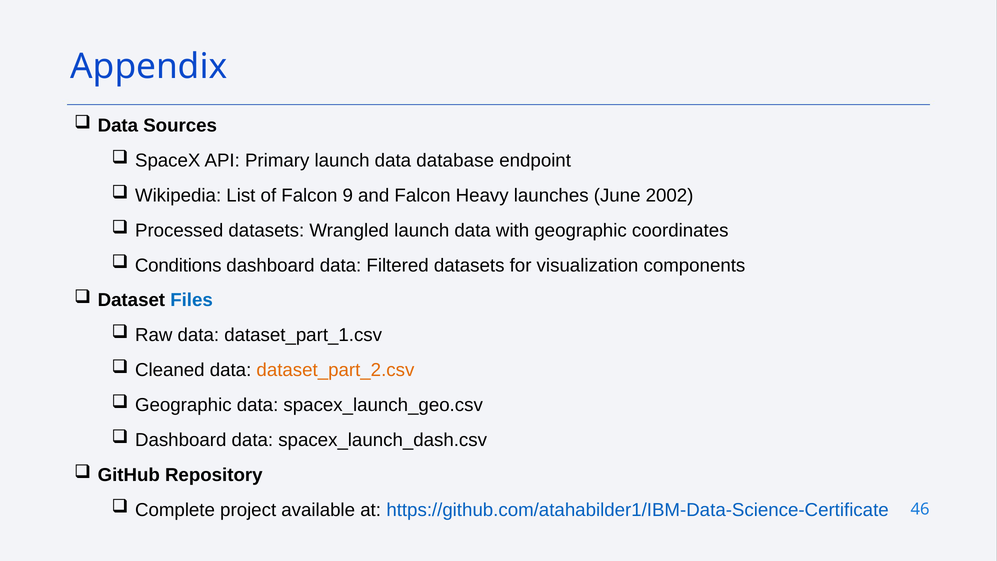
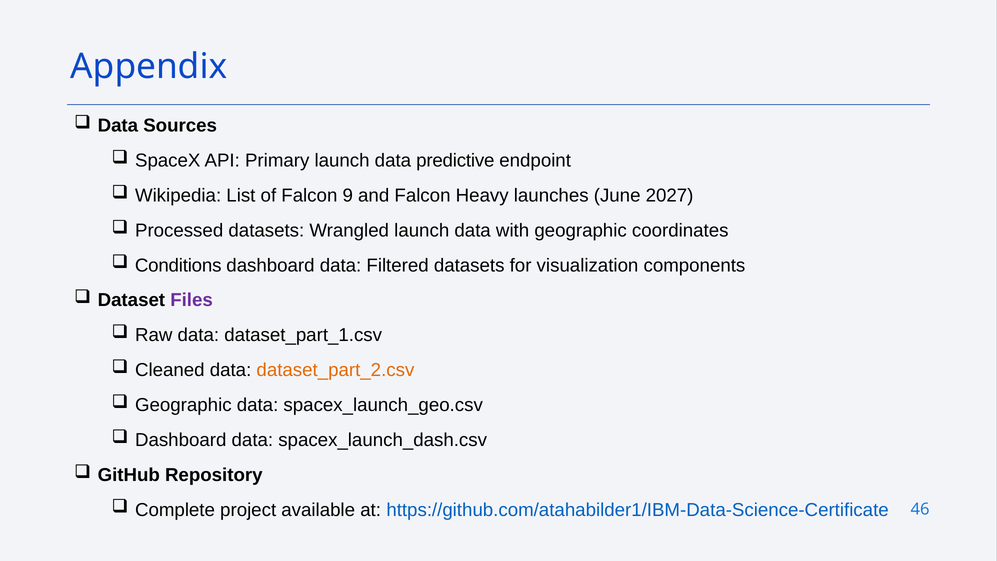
database: database -> predictive (455, 161)
2002: 2002 -> 2027 (670, 195)
Files colour: blue -> purple (192, 300)
